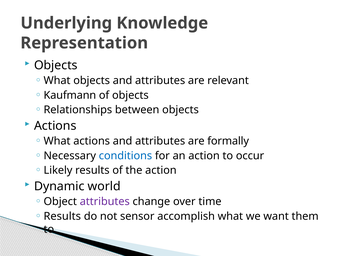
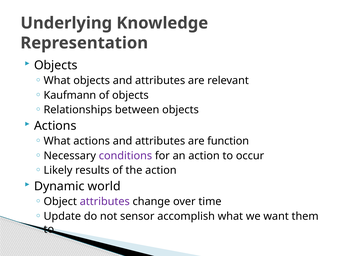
formally: formally -> function (228, 141)
conditions colour: blue -> purple (125, 156)
Results: Results -> Update (62, 216)
